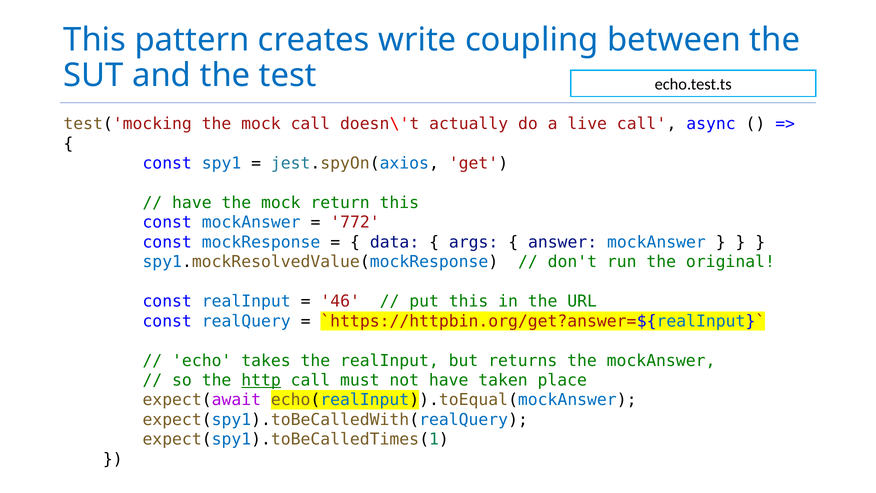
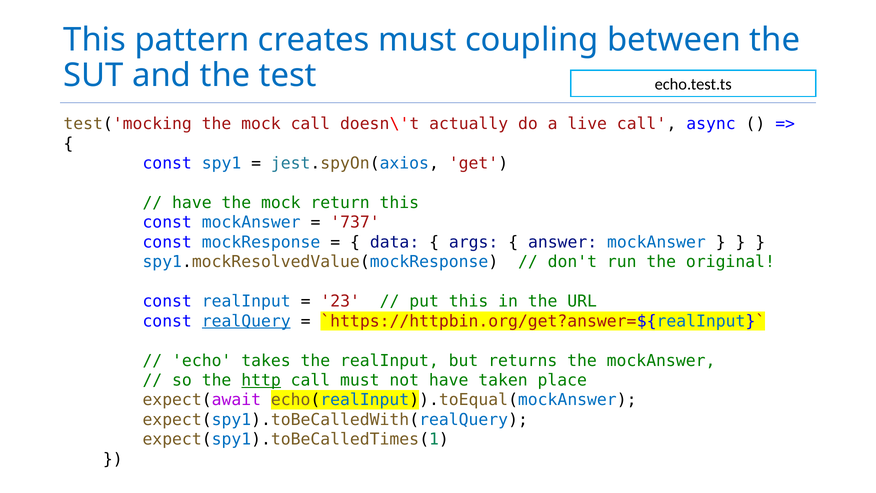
creates write: write -> must (417, 40)
772: 772 -> 737 (355, 222)
46: 46 -> 23 (340, 301)
realQuery underline: none -> present (246, 321)
